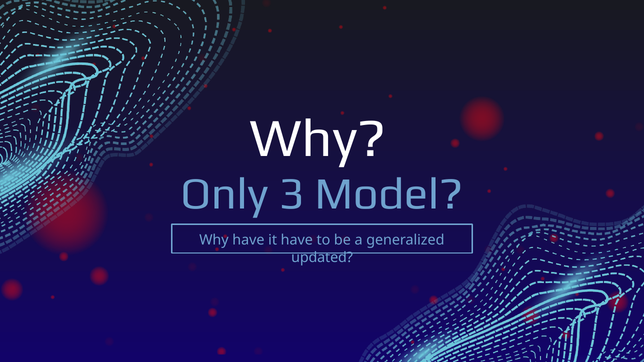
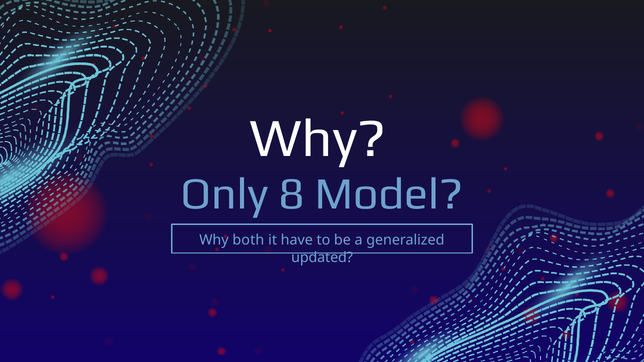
3: 3 -> 8 (292, 194)
Why have: have -> both (248, 240)
